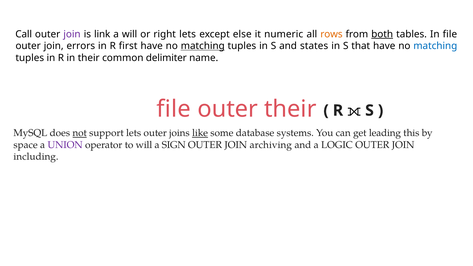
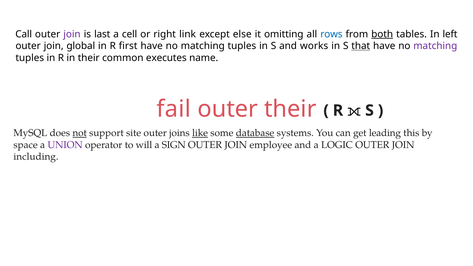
link: link -> last (102, 34)
a will: will -> cell (130, 34)
right lets: lets -> link (188, 34)
numeric: numeric -> omitting (284, 34)
rows colour: orange -> blue (331, 34)
In file: file -> left (450, 34)
errors: errors -> global (81, 46)
matching underline: present -> none (203, 46)
states: states -> works (314, 46)
that underline: none -> present (361, 46)
matching colour: blue -> purple (435, 46)
delimiter: delimiter -> executes (166, 58)
file: file -> fail (174, 109)
support lets: lets -> site (134, 133)
database underline: none -> present (255, 133)
archiving: archiving -> employee (271, 145)
